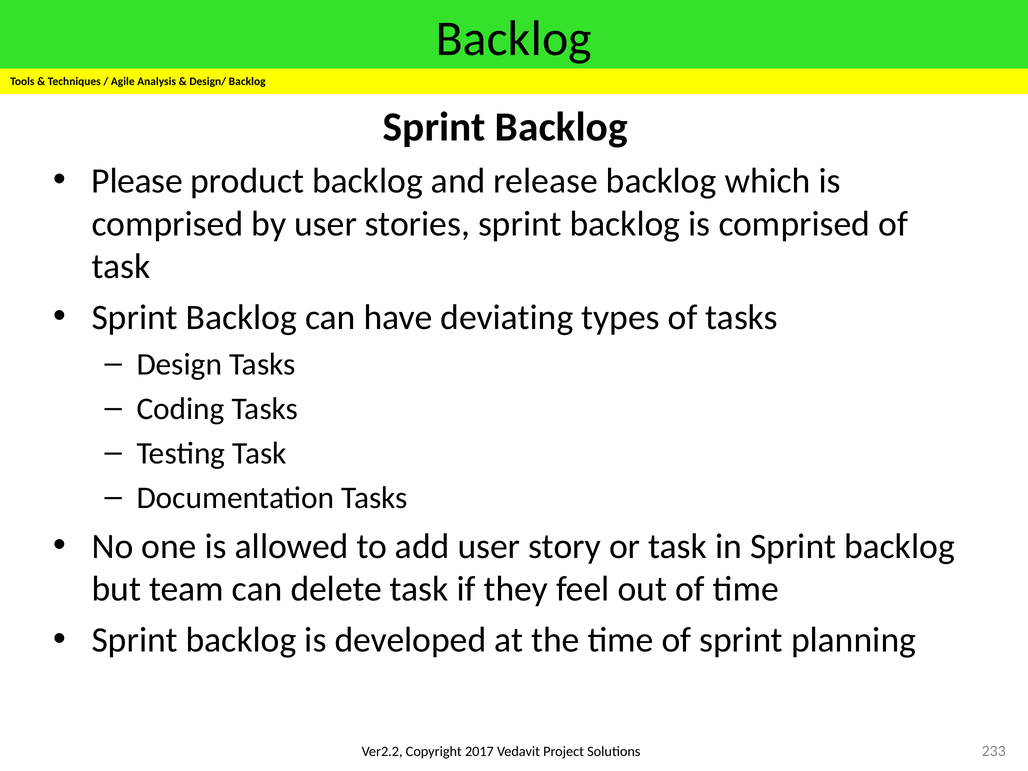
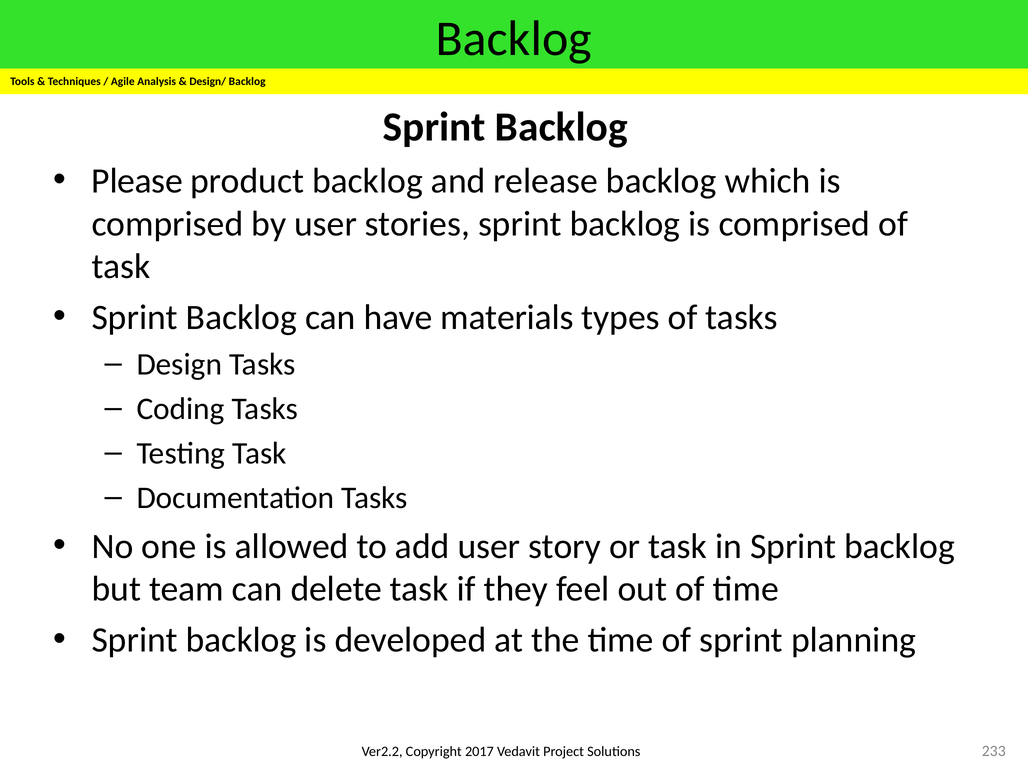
deviating: deviating -> materials (507, 317)
